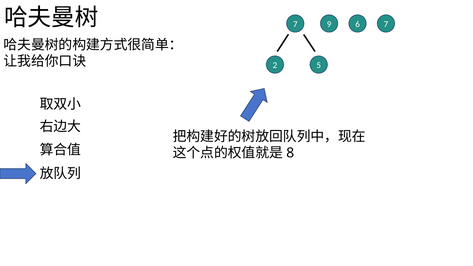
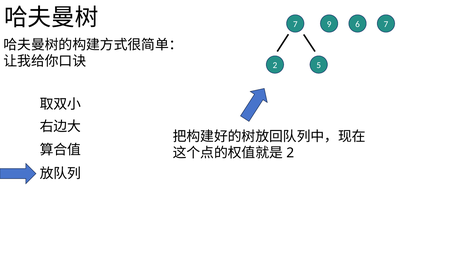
8: 8 -> 2 (290, 153)
